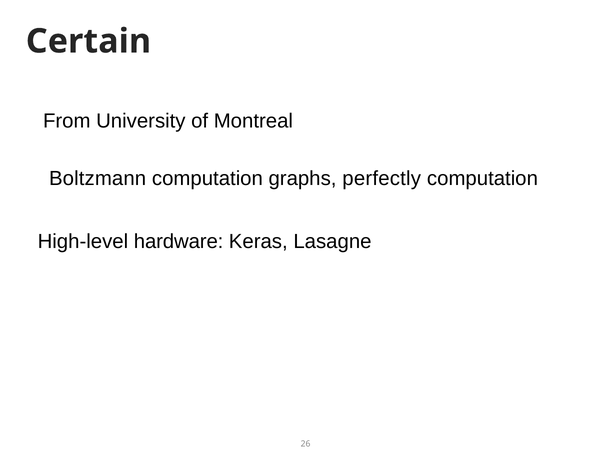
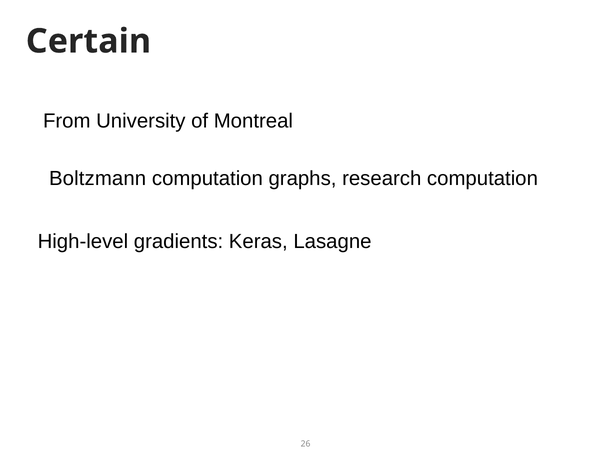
perfectly: perfectly -> research (382, 178)
hardware: hardware -> gradients (179, 241)
